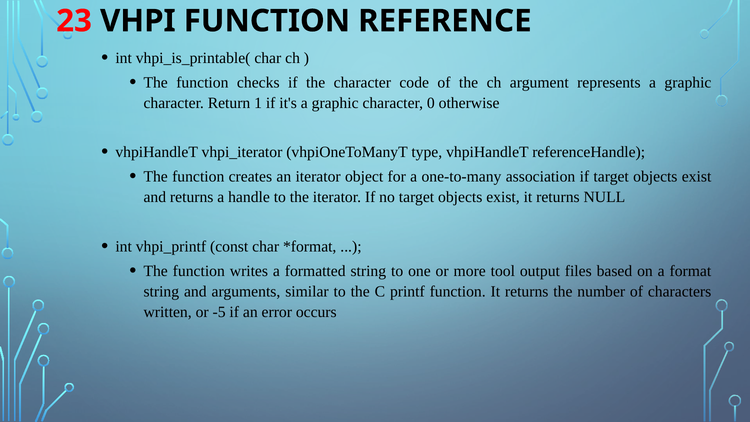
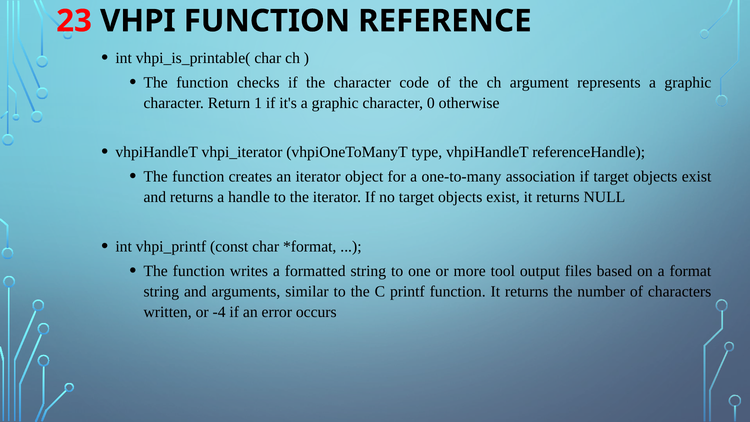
-5: -5 -> -4 (219, 312)
